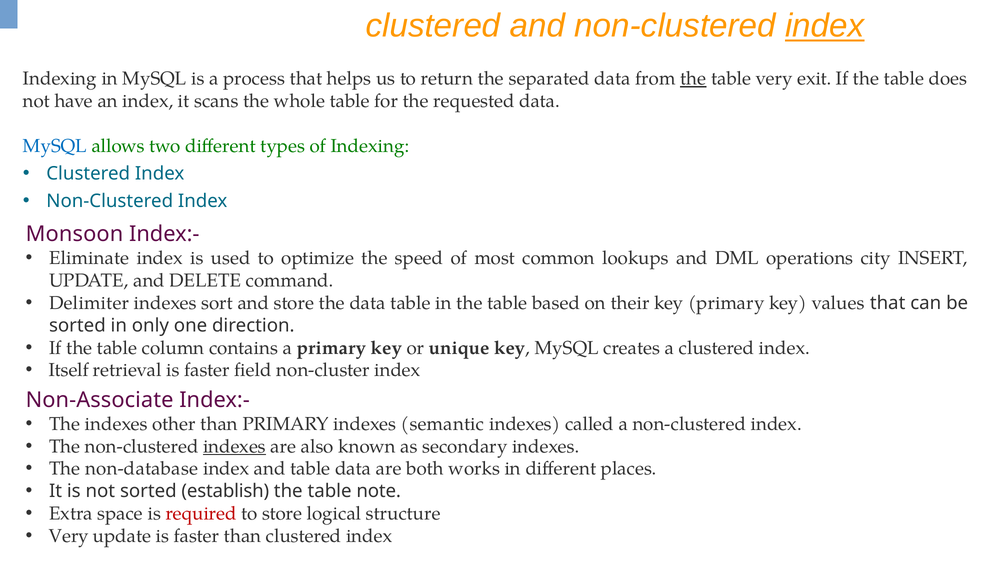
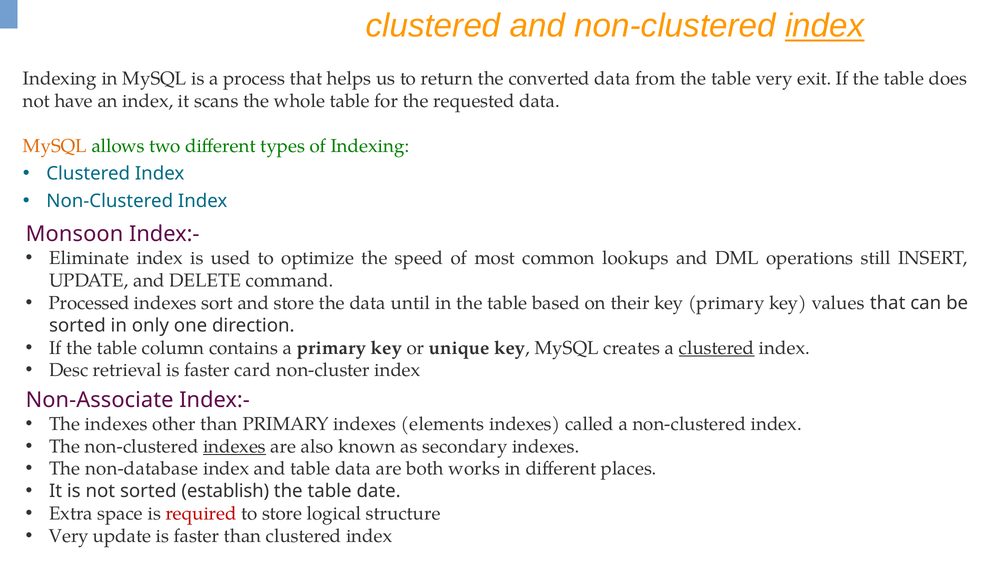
separated: separated -> converted (549, 79)
the underline: present -> none (693, 79)
MySQL colour: blue -> orange (55, 146)
city: city -> still (876, 258)
Delimiter: Delimiter -> Processed (89, 303)
data table: table -> until (410, 303)
clustered underline: none -> present (717, 348)
Itself: Itself -> Desc (69, 370)
field: field -> card (253, 370)
semantic: semantic -> elements (443, 424)
note: note -> date (379, 491)
